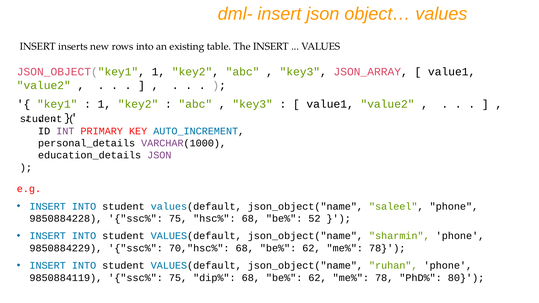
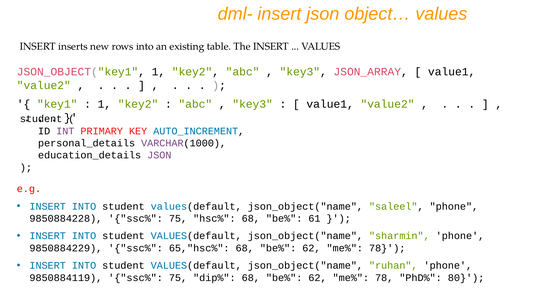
52: 52 -> 61 (314, 219)
70,"hsc%: 70,"hsc% -> 65,"hsc% (199, 248)
